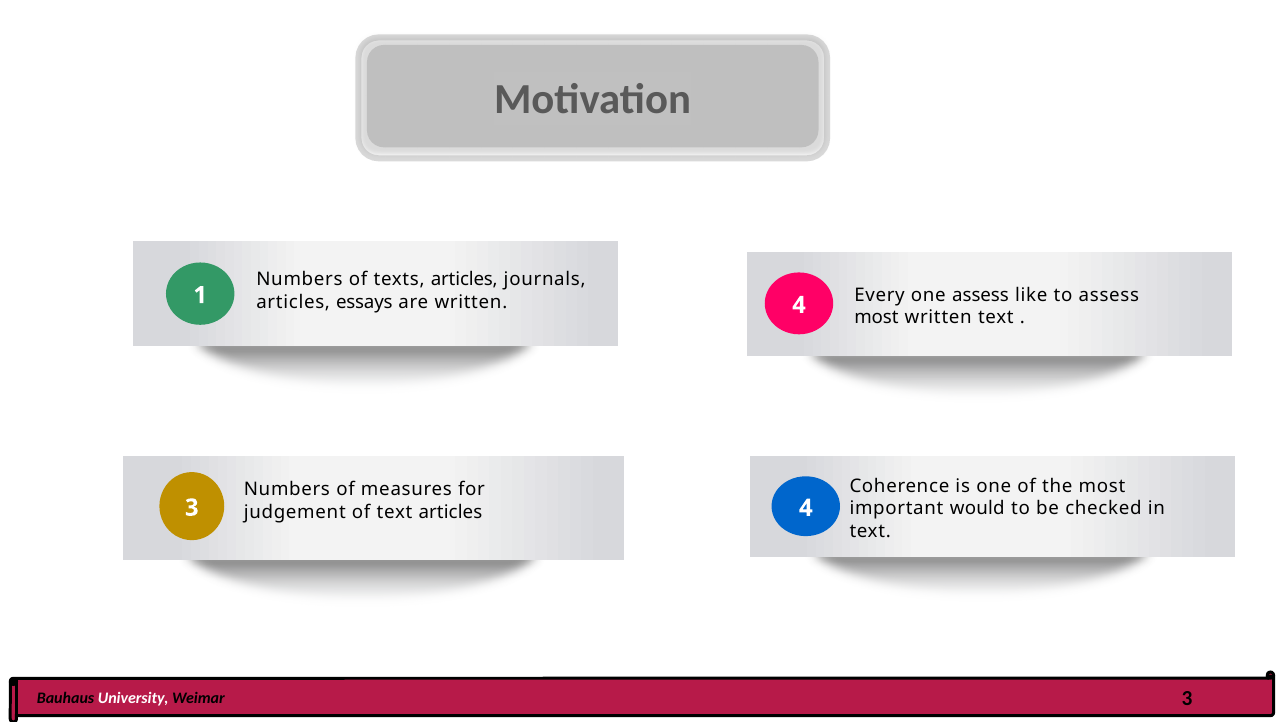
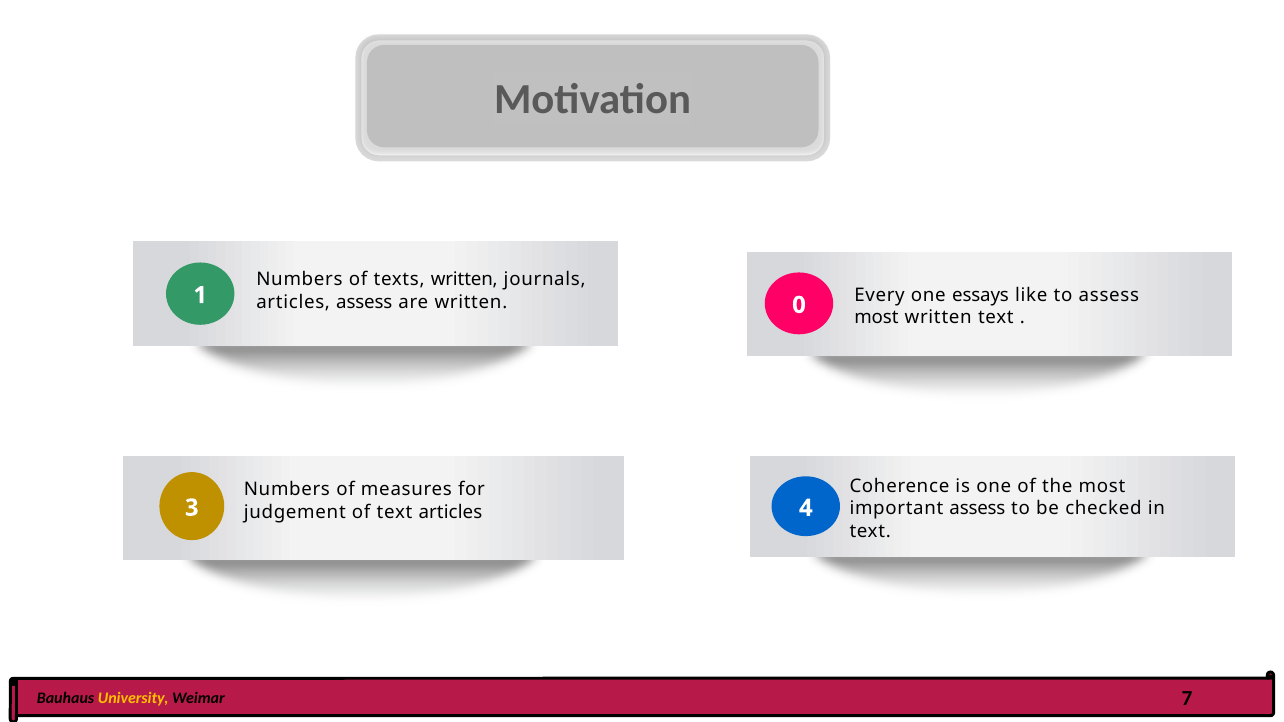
texts articles: articles -> written (464, 280)
one assess: assess -> essays (981, 295)
articles essays: essays -> assess (364, 302)
written 4: 4 -> 0 (799, 305)
important would: would -> assess (977, 509)
University colour: white -> yellow (133, 698)
Weimar 3: 3 -> 7 (1187, 698)
